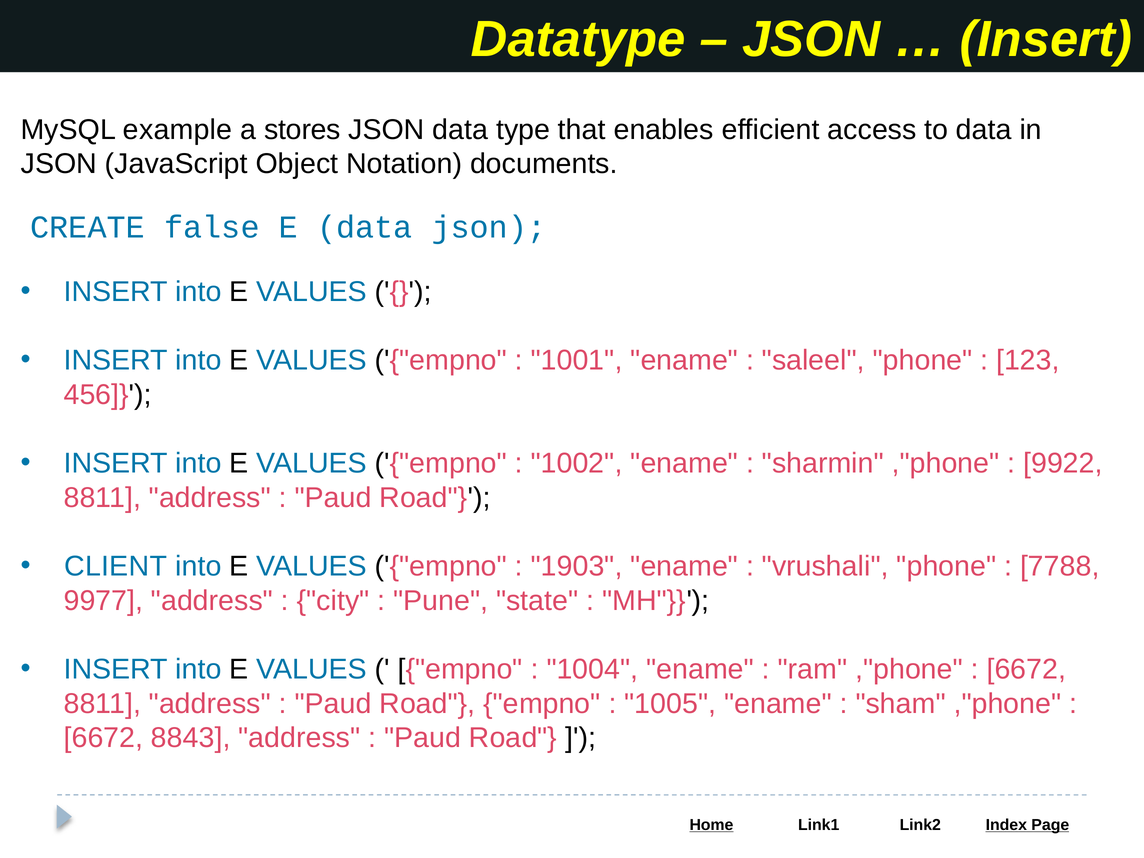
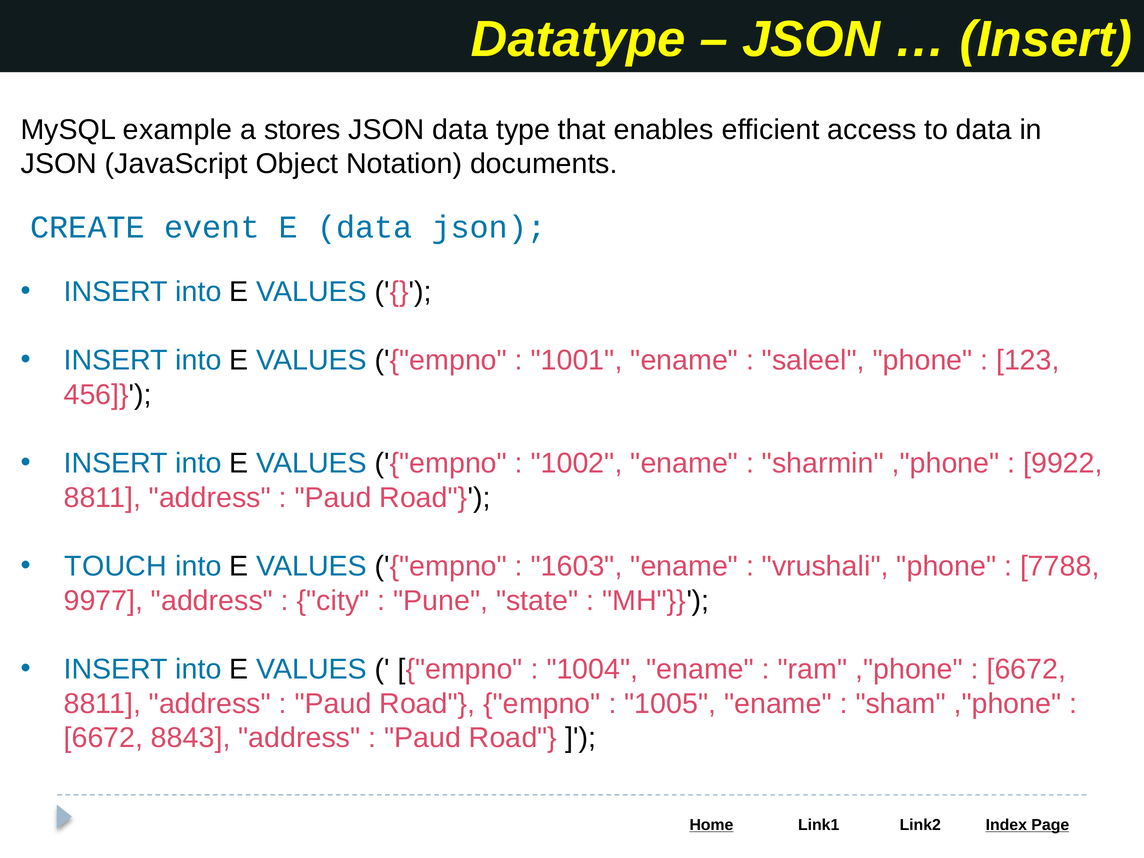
false: false -> event (212, 227)
CLIENT: CLIENT -> TOUCH (116, 566)
1903: 1903 -> 1603 (577, 566)
